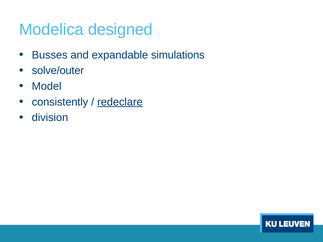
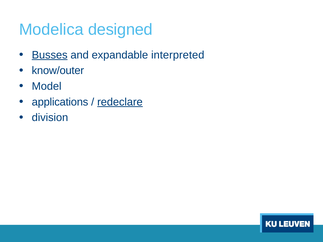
Busses underline: none -> present (50, 55)
simulations: simulations -> interpreted (178, 55)
solve/outer: solve/outer -> know/outer (58, 71)
consistently: consistently -> applications (60, 102)
